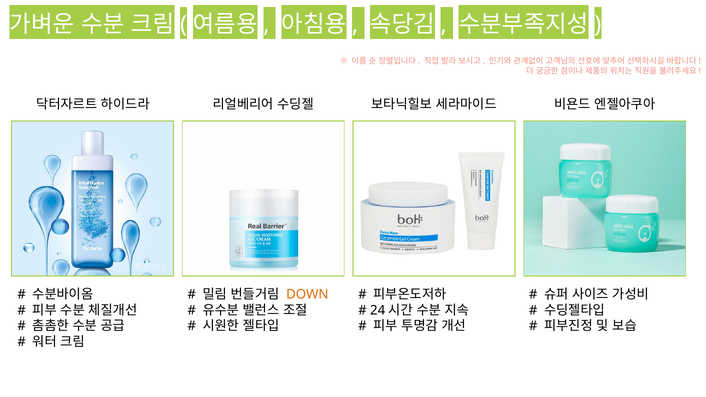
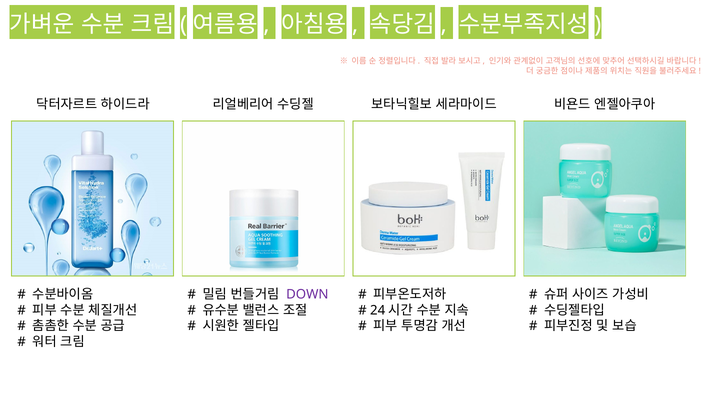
DOWN colour: orange -> purple (307, 294)
